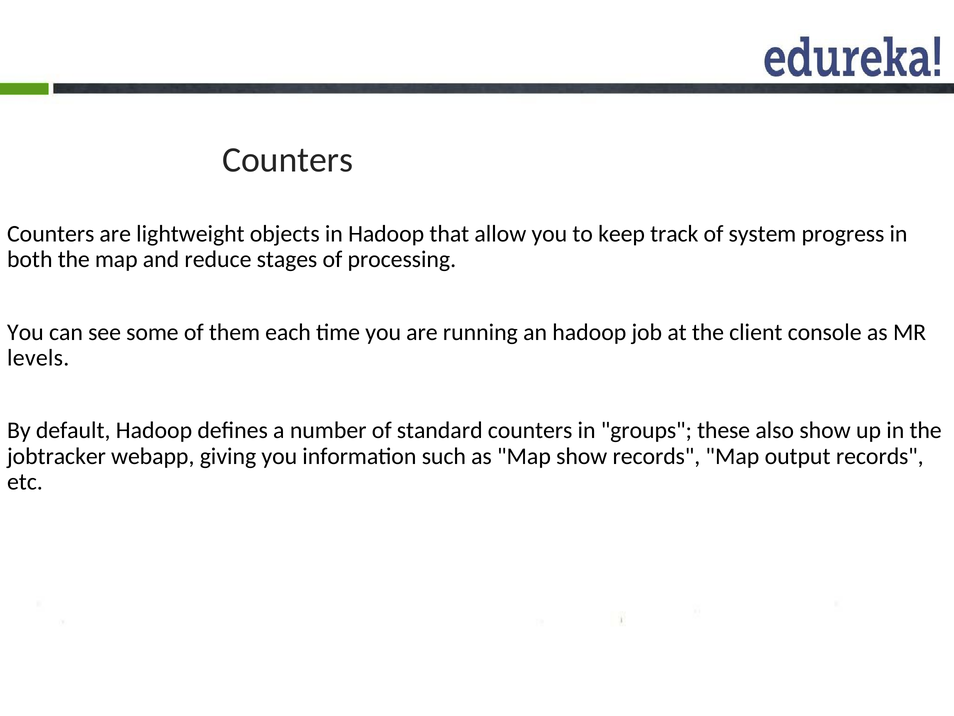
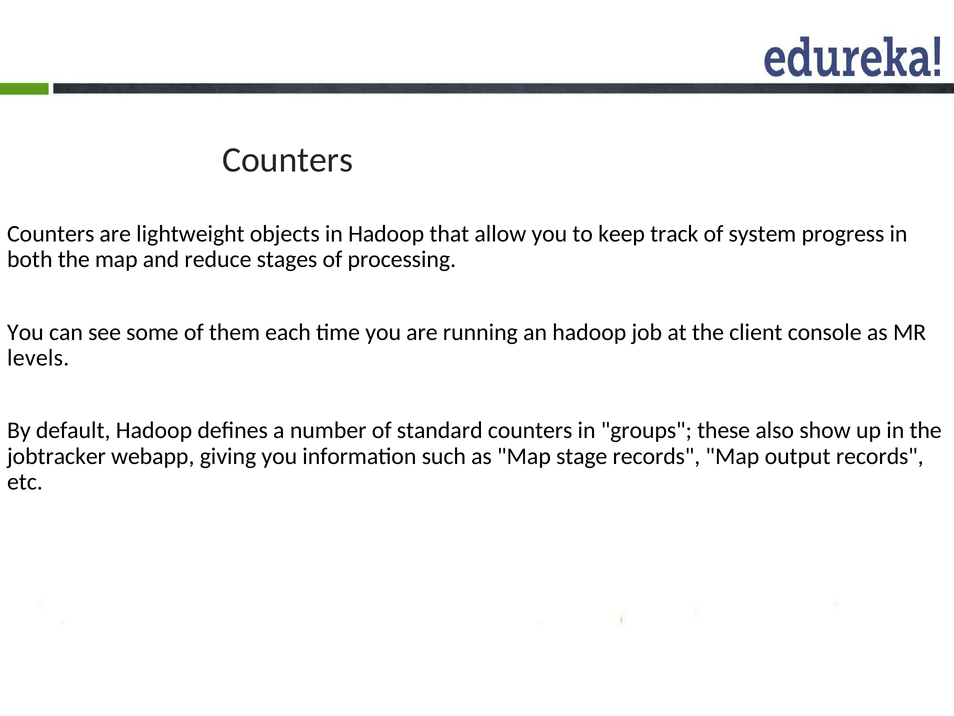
Map show: show -> stage (582, 456)
